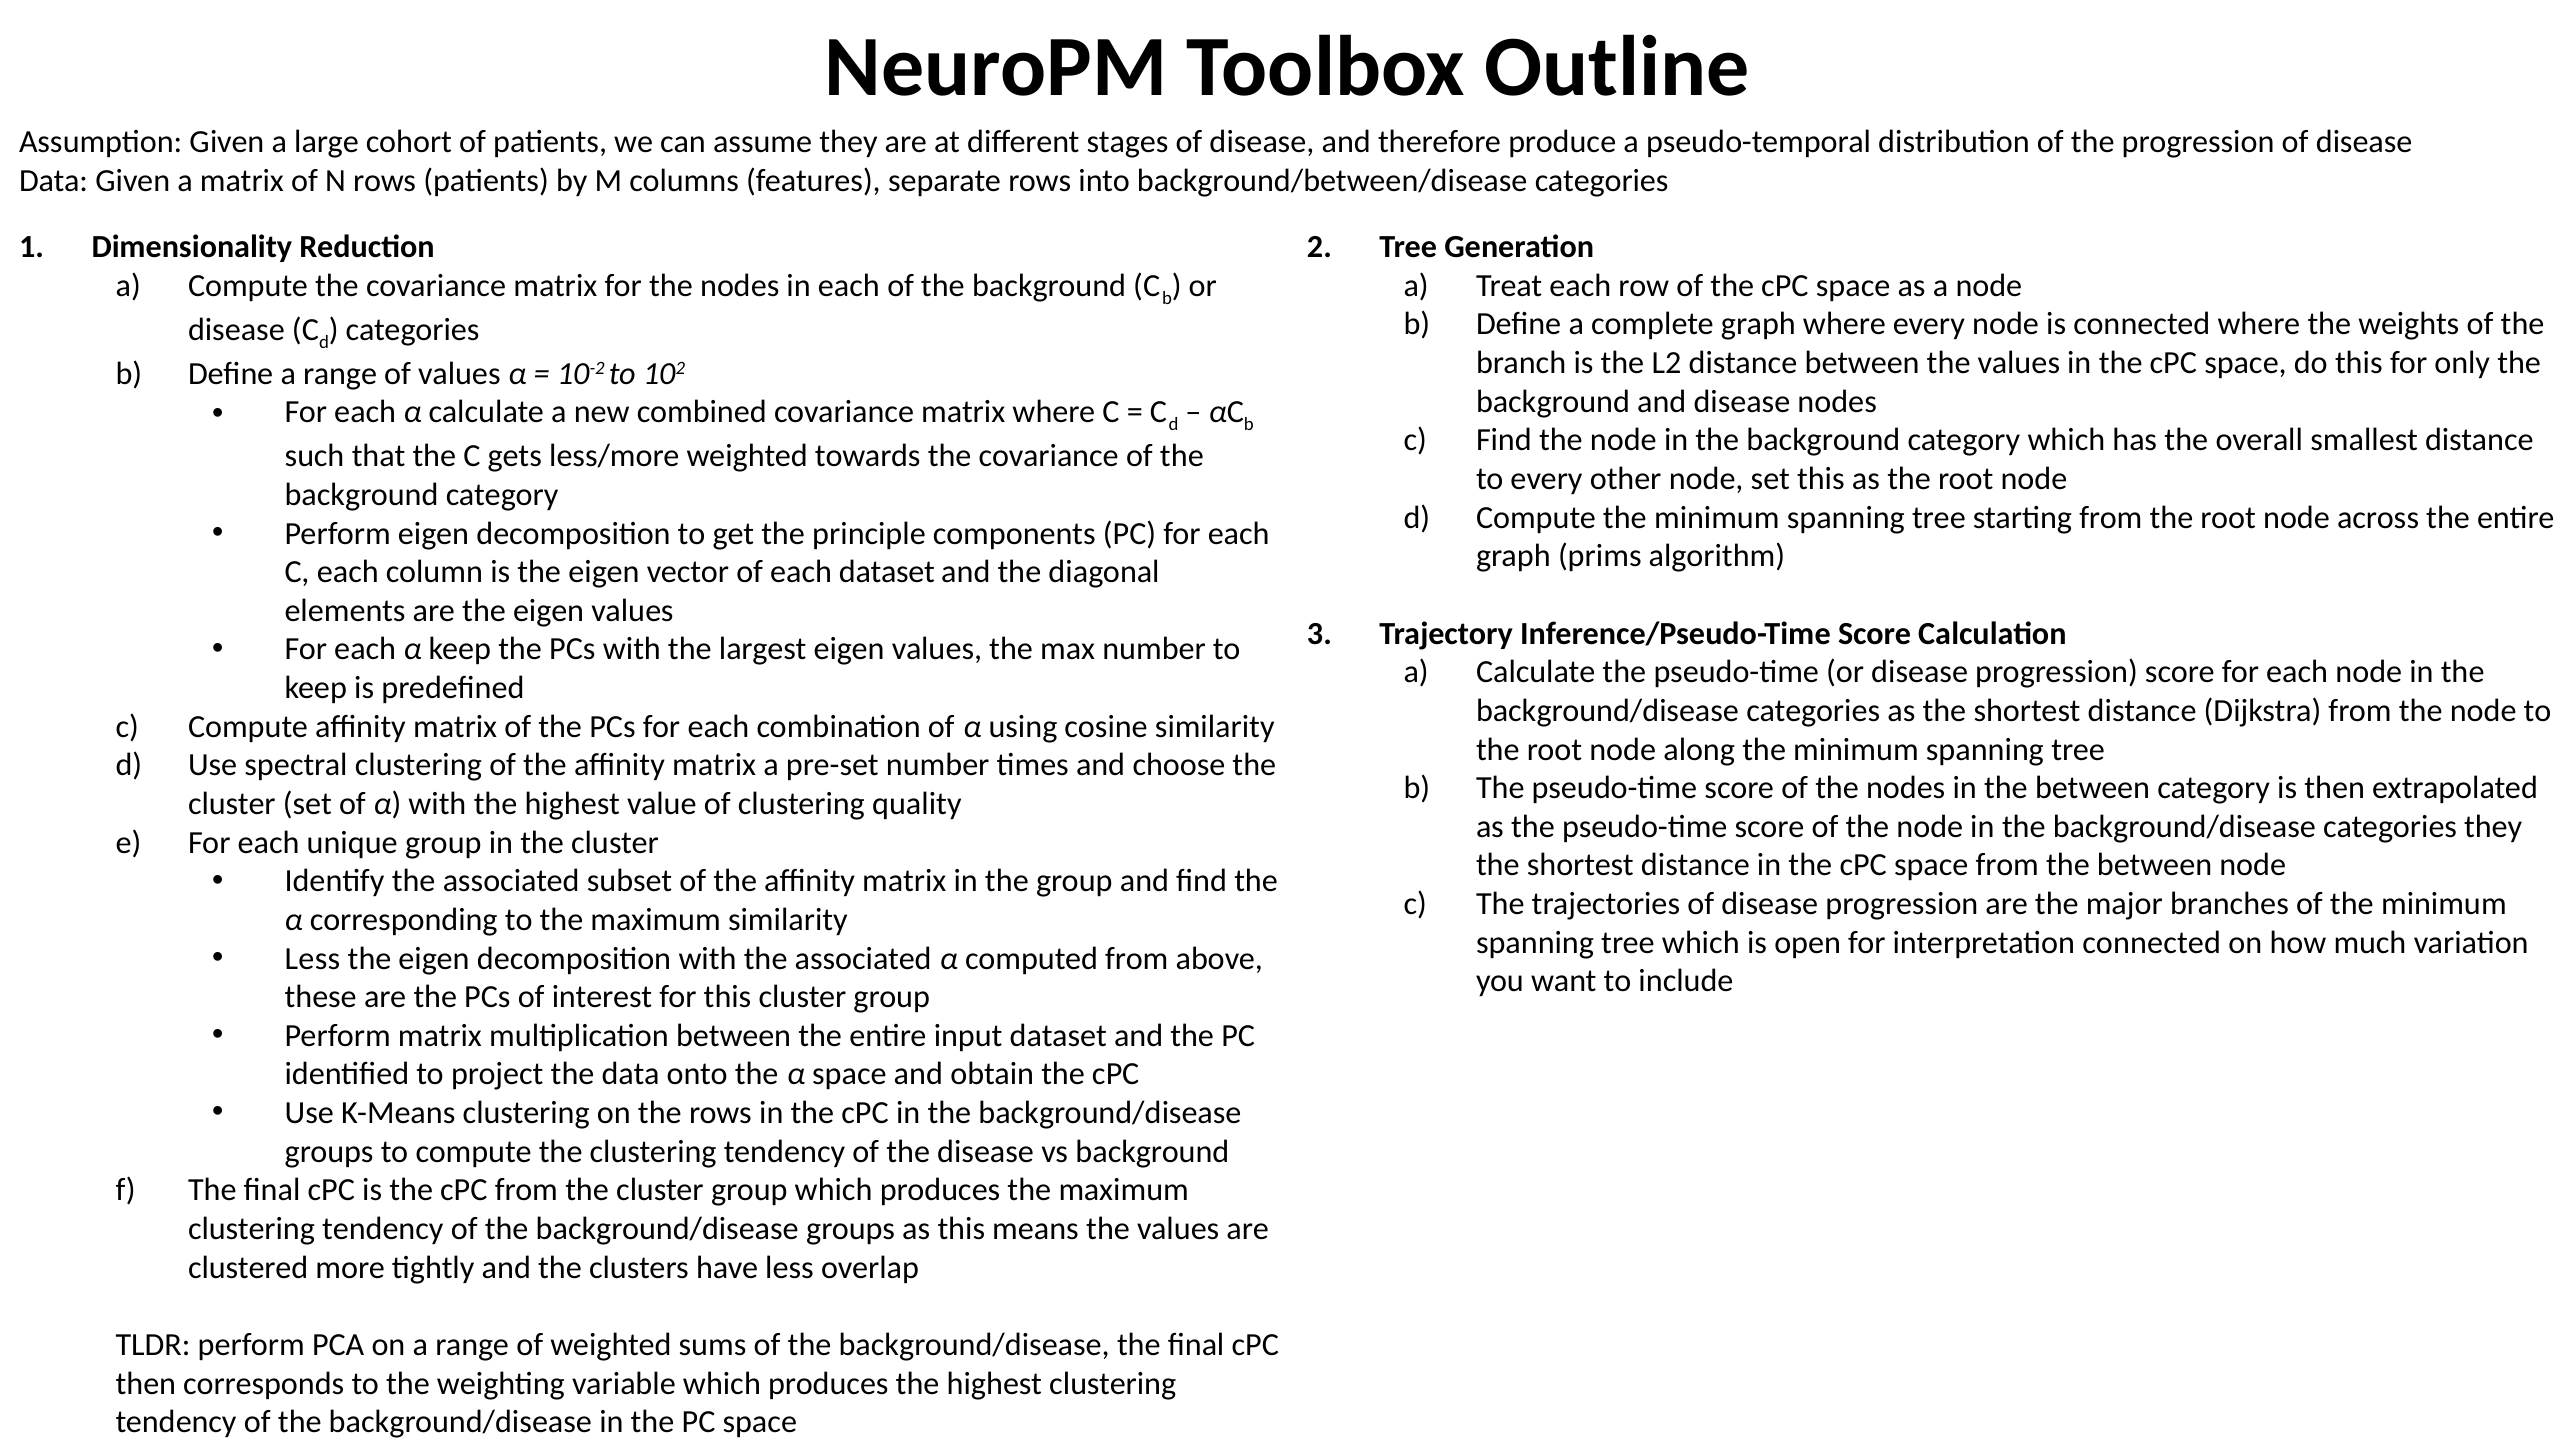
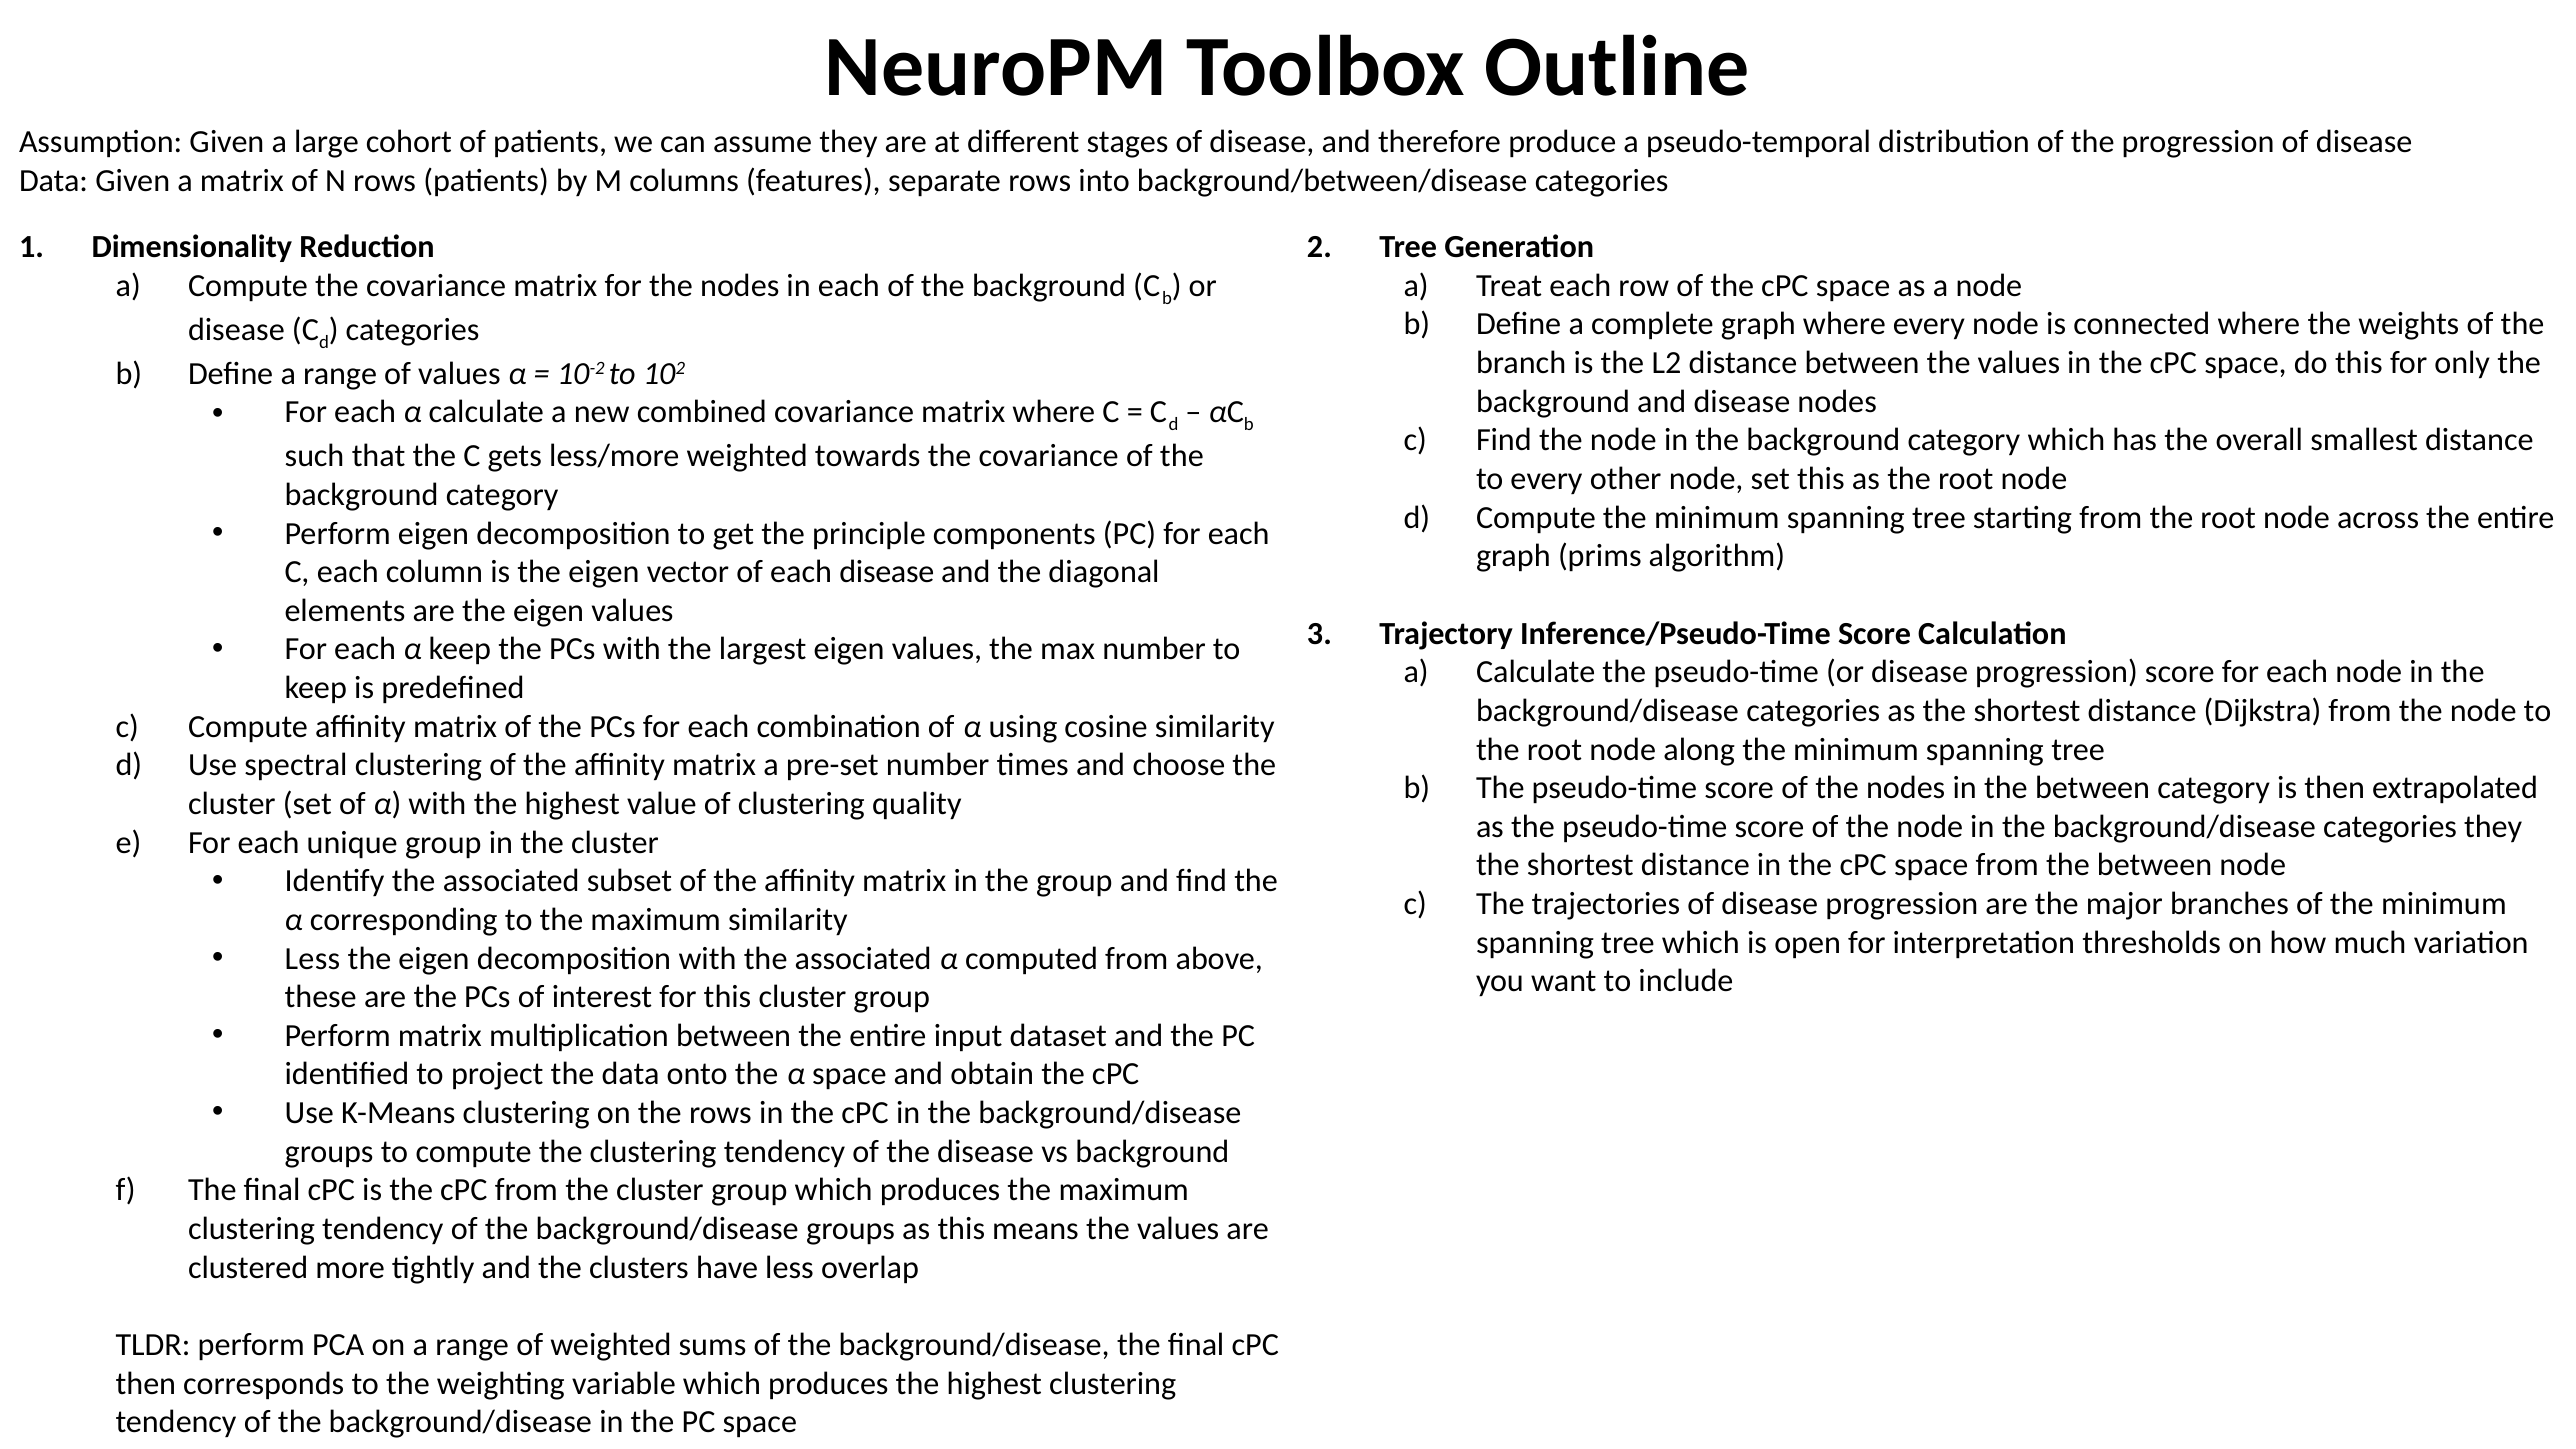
each dataset: dataset -> disease (887, 572)
interpretation connected: connected -> thresholds (2152, 943)
